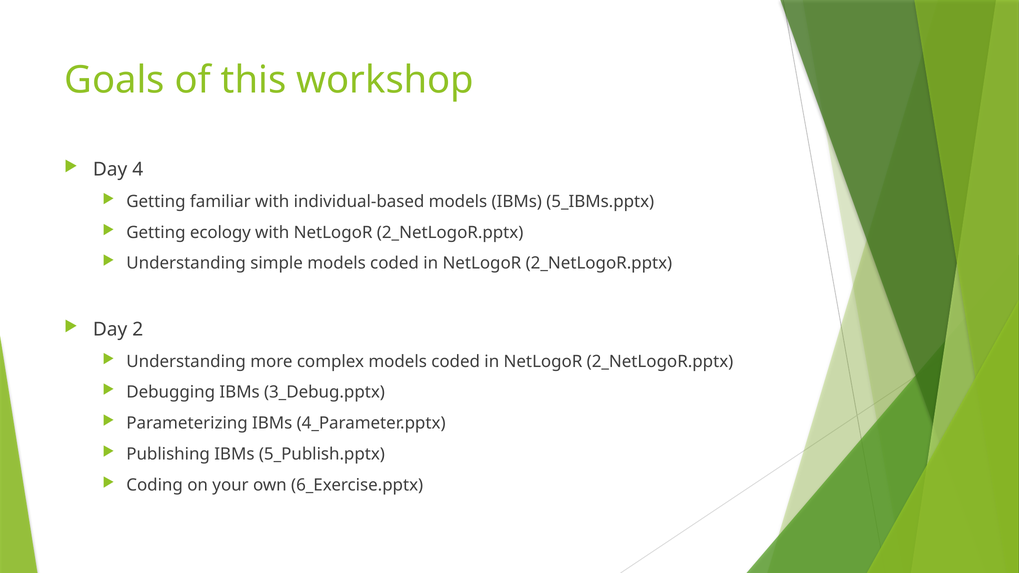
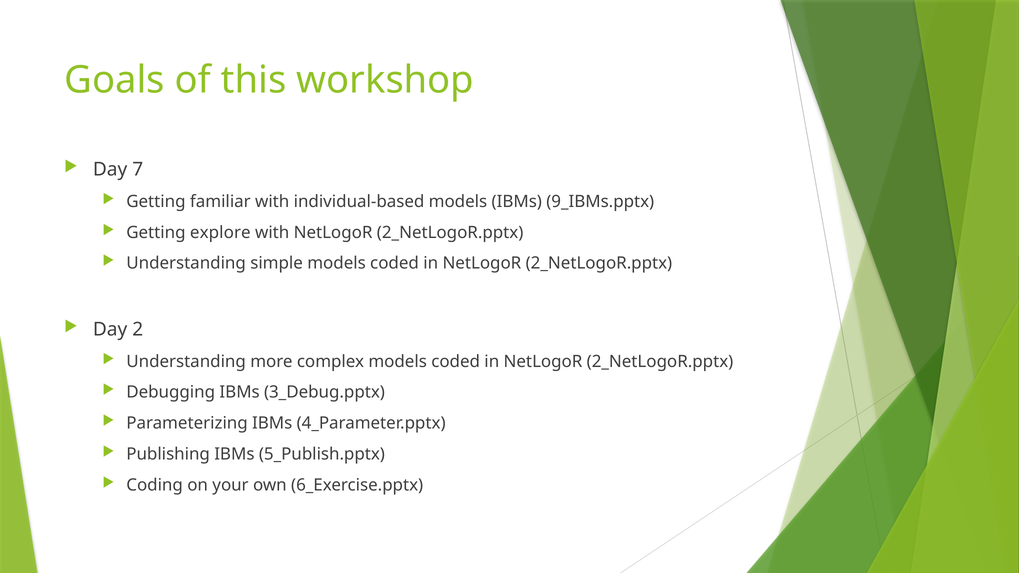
4: 4 -> 7 (138, 169)
5_IBMs.pptx: 5_IBMs.pptx -> 9_IBMs.pptx (600, 202)
ecology: ecology -> explore (220, 233)
